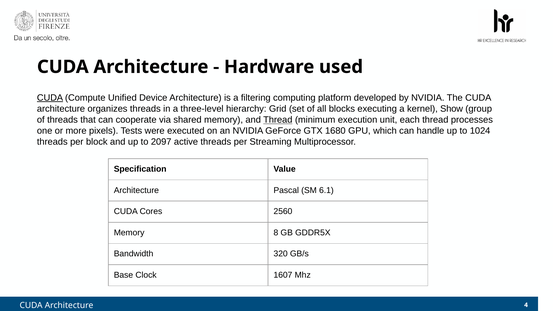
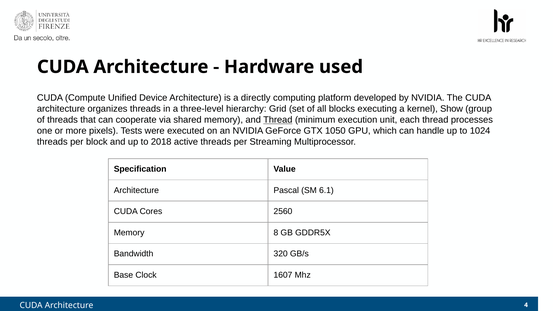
CUDA underline: present -> none (50, 98)
filtering: filtering -> directly (256, 98)
1680: 1680 -> 1050 (335, 131)
2097: 2097 -> 2018 (161, 142)
